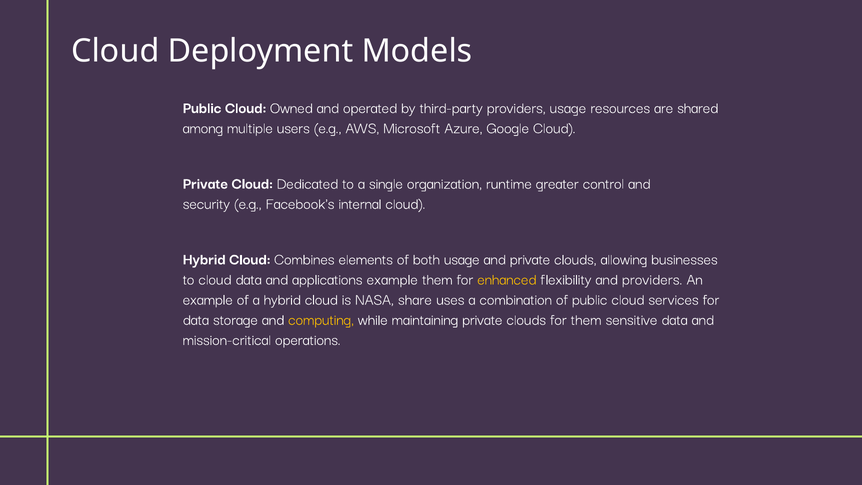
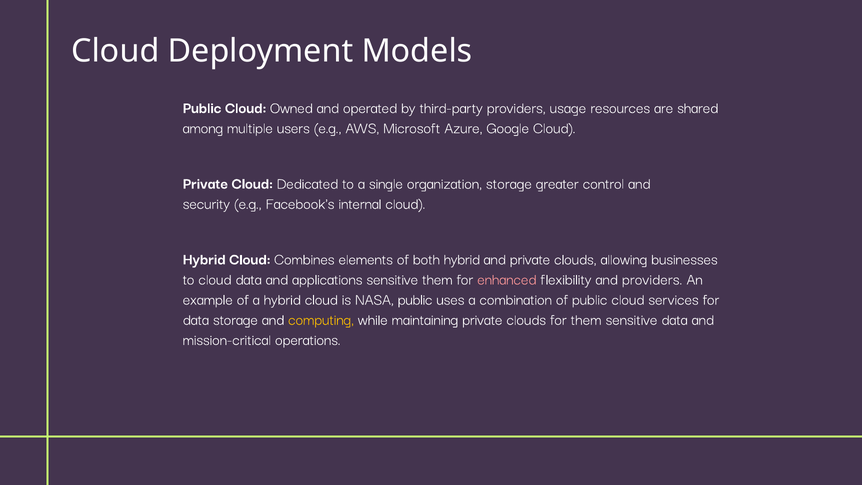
organization runtime: runtime -> storage (509, 183)
both usage: usage -> hybrid (462, 259)
applications example: example -> sensitive (392, 279)
enhanced colour: yellow -> pink (507, 279)
NASA share: share -> public (415, 299)
